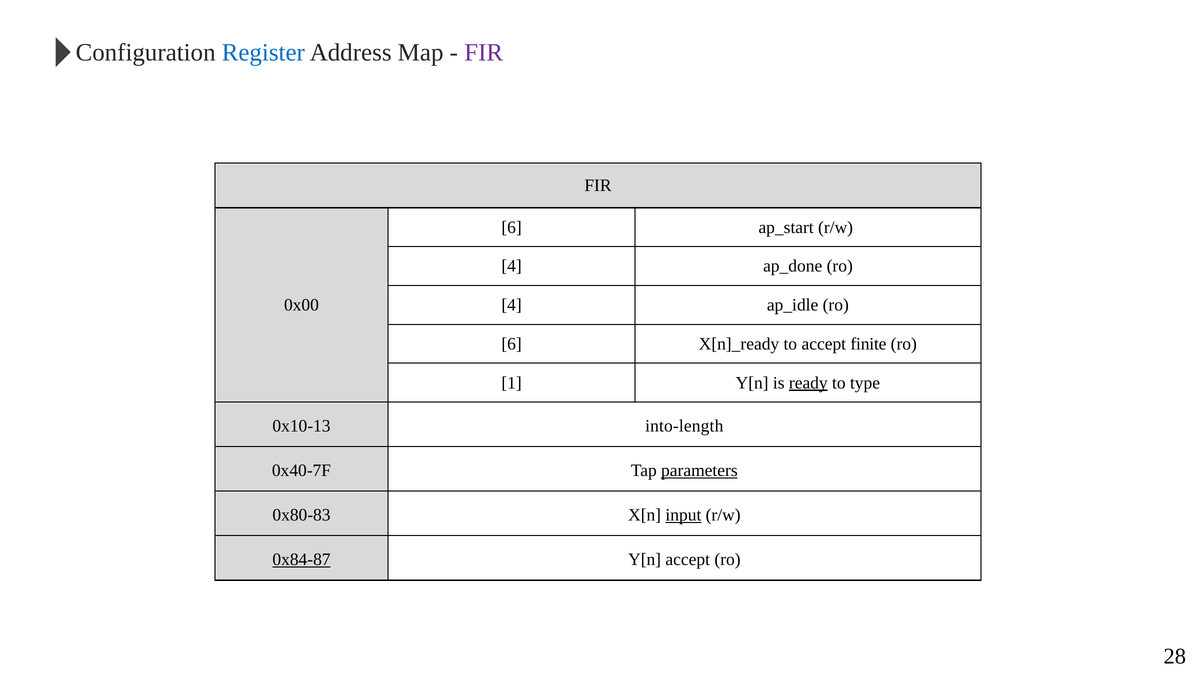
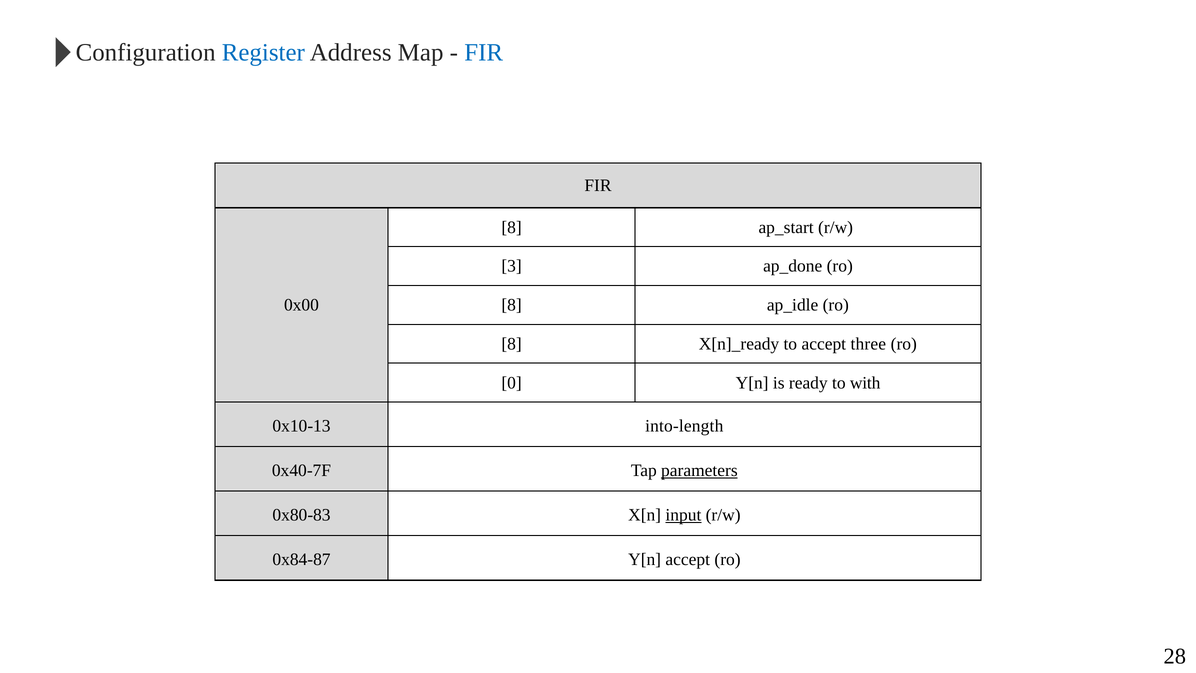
FIR colour: purple -> blue (484, 52)
6: 6 -> 8 (512, 227)
4: 4 -> 3 (512, 266)
4: 4 -> 8 (512, 305)
6: 6 -> 8 (512, 344)
finite: finite -> three (868, 344)
1: 1 -> 0 (512, 383)
ready underline: present -> none (808, 383)
type: type -> with (865, 383)
0x84-87 underline: present -> none (302, 559)
